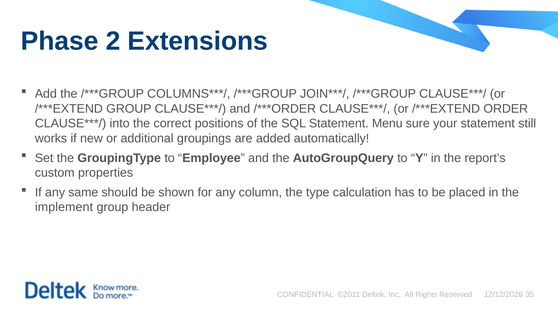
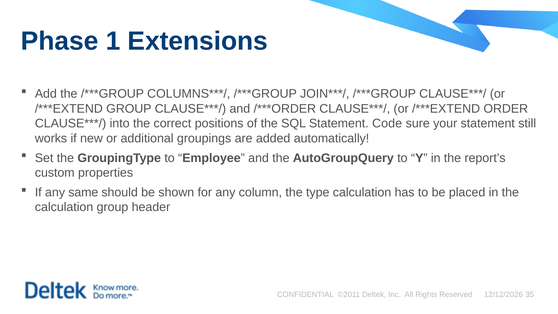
2: 2 -> 1 (113, 41)
Menu: Menu -> Code (387, 123)
implement: implement -> calculation (64, 207)
